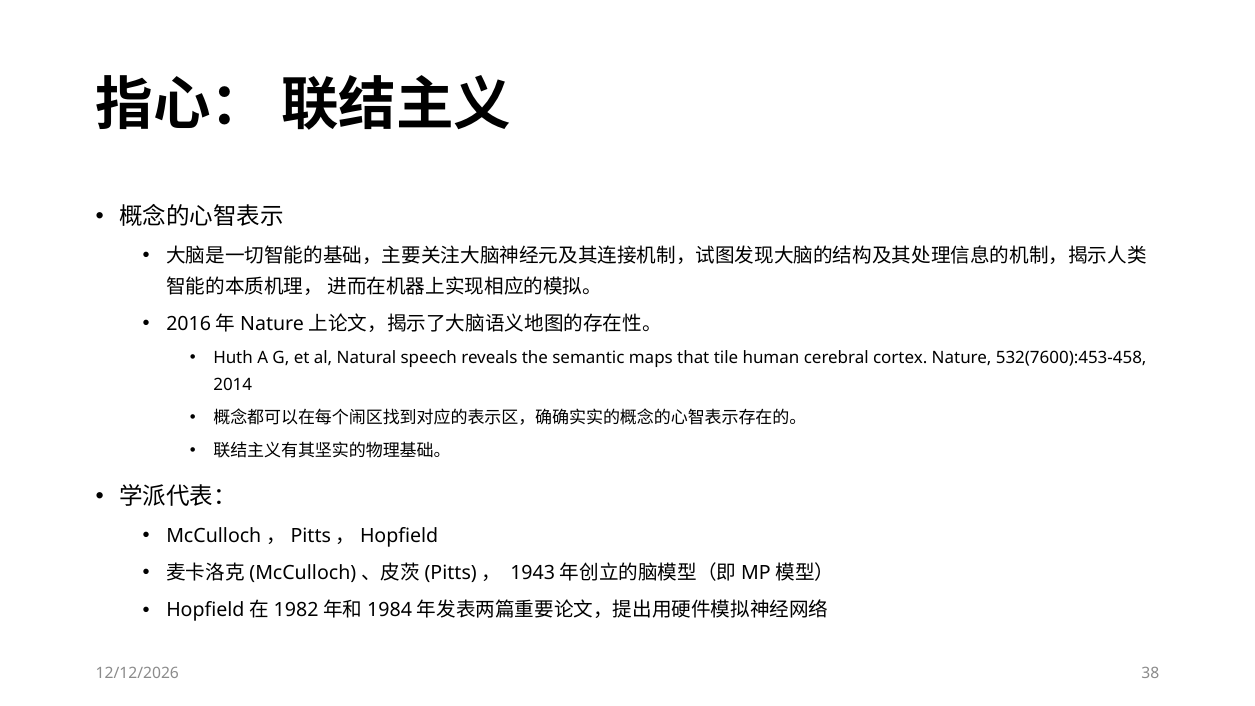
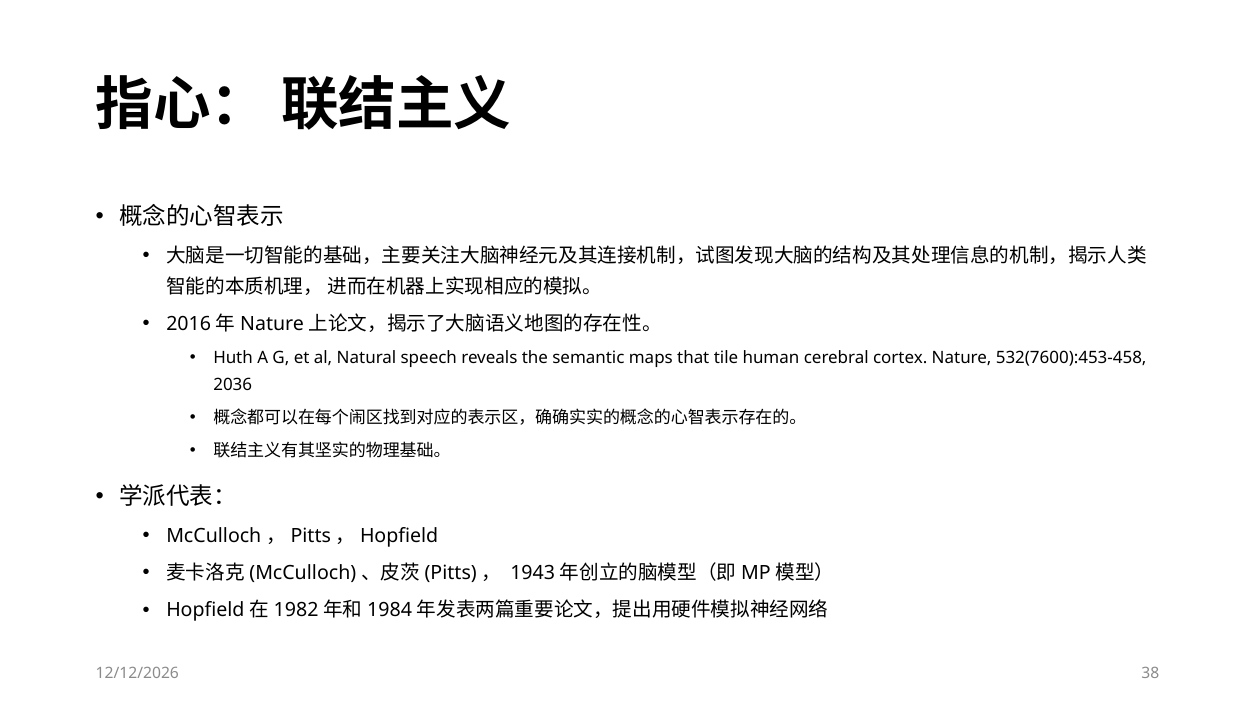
2014: 2014 -> 2036 (233, 385)
